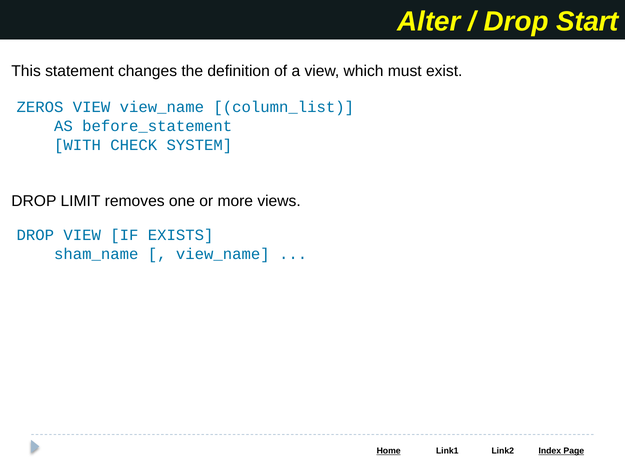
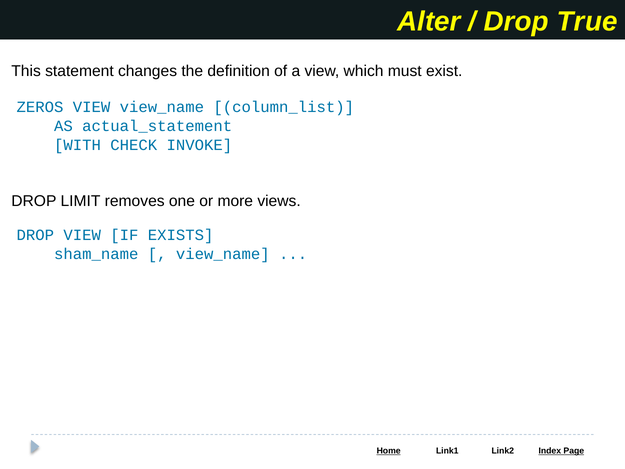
Start: Start -> True (587, 22)
before_statement: before_statement -> actual_statement (157, 126)
SYSTEM: SYSTEM -> INVOKE (199, 145)
